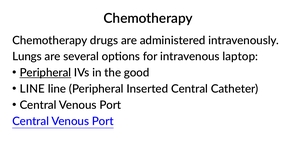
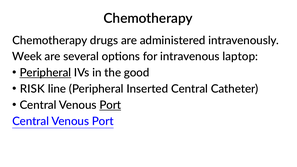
Lungs: Lungs -> Week (27, 57)
LINE: LINE -> RISK (32, 89)
Port underline: none -> present (110, 105)
